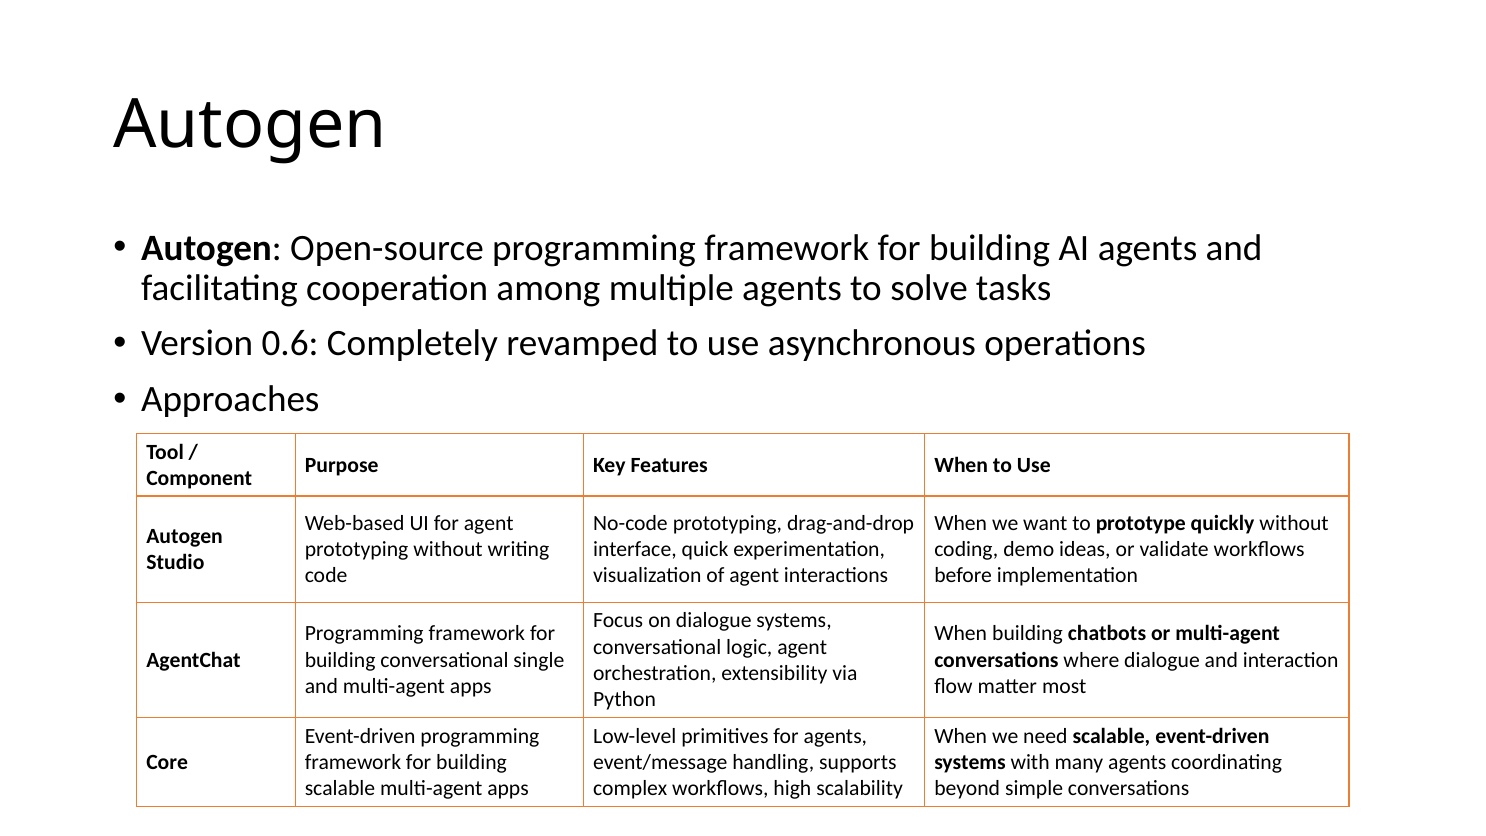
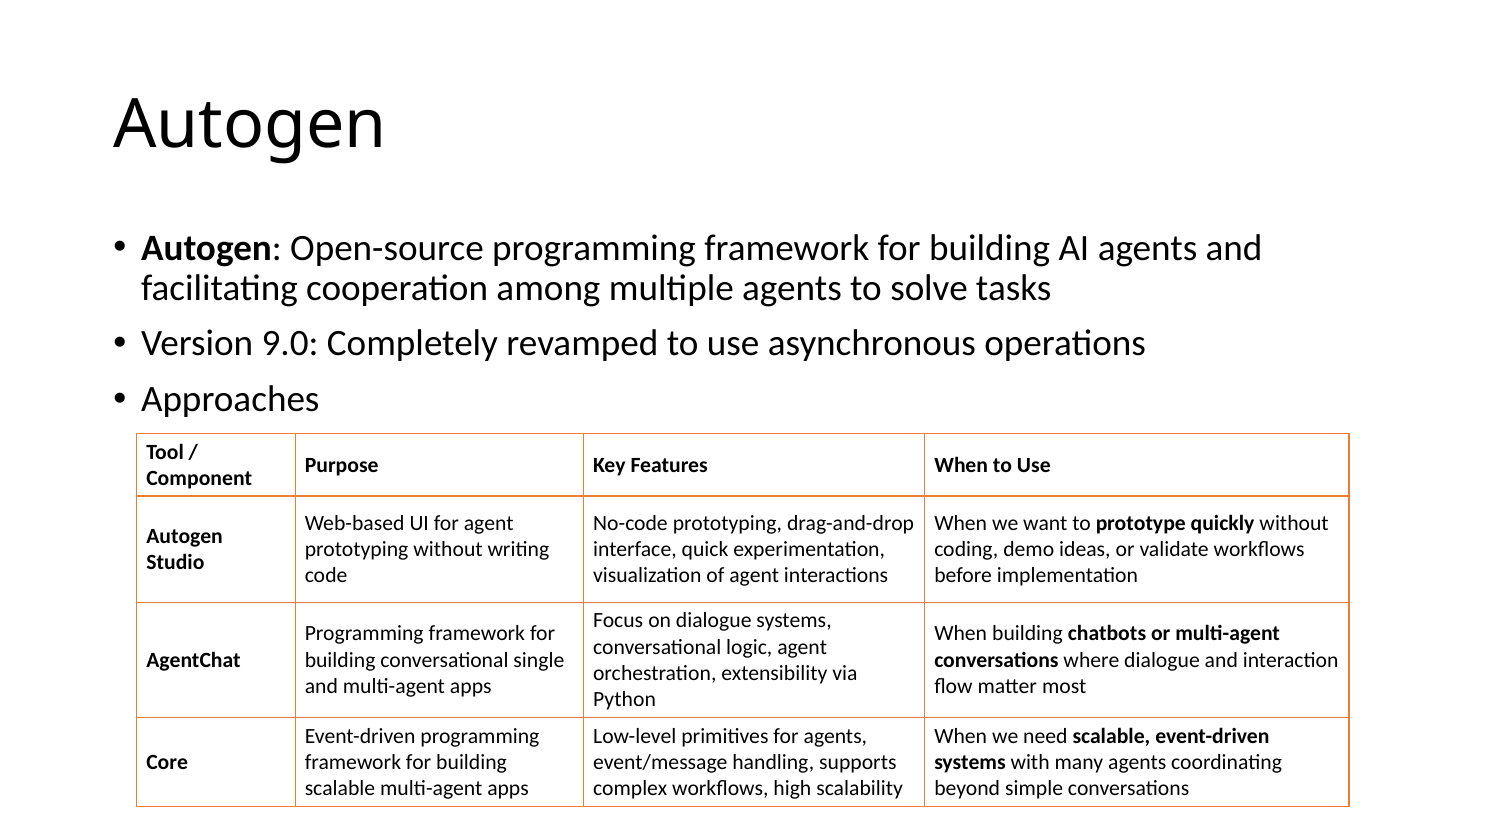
0.6: 0.6 -> 9.0 (290, 344)
